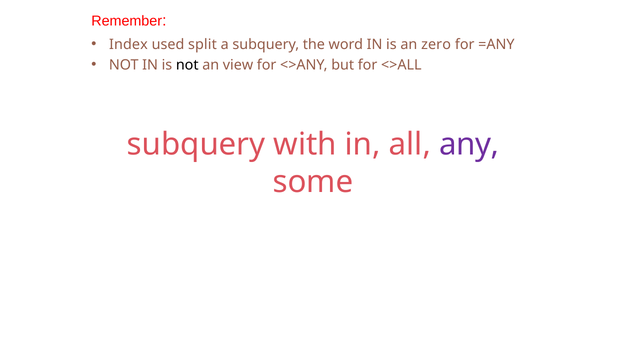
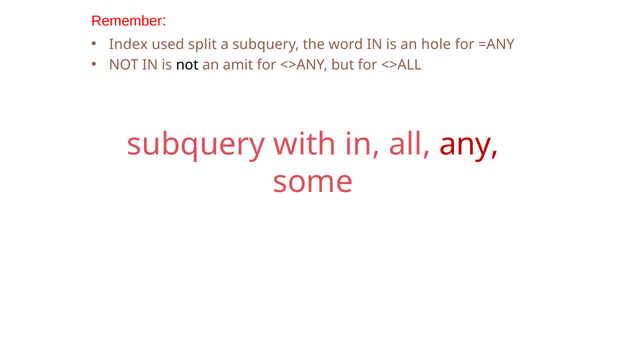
zero: zero -> hole (436, 45)
view: view -> amit (238, 65)
any colour: purple -> red (469, 145)
